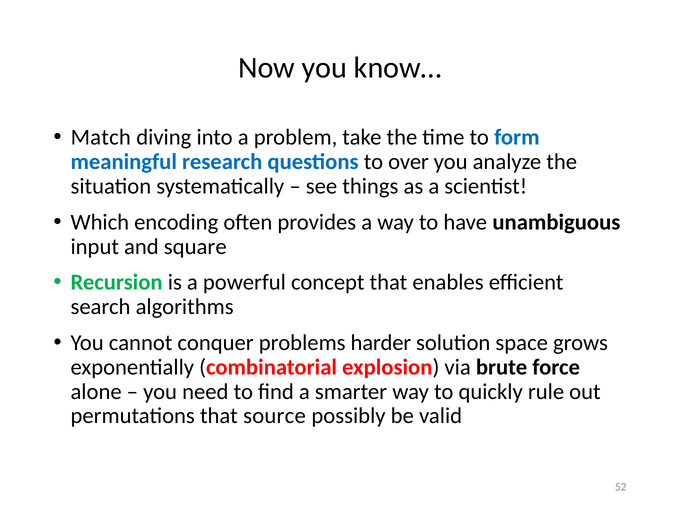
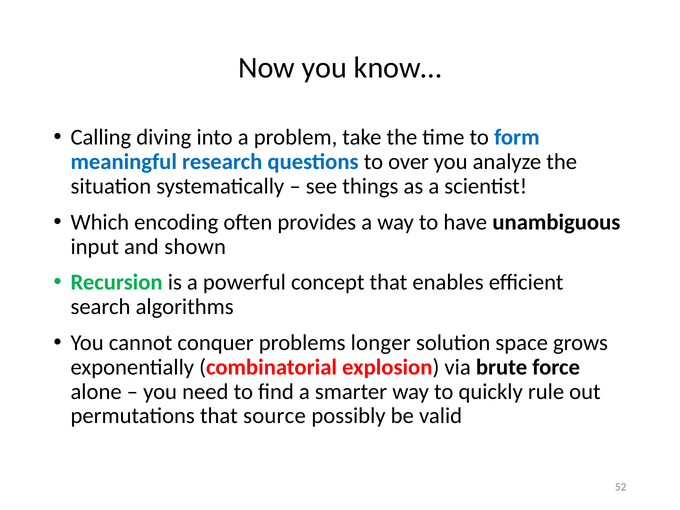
Match: Match -> Calling (101, 137)
square: square -> shown (195, 247)
harder: harder -> longer (381, 343)
